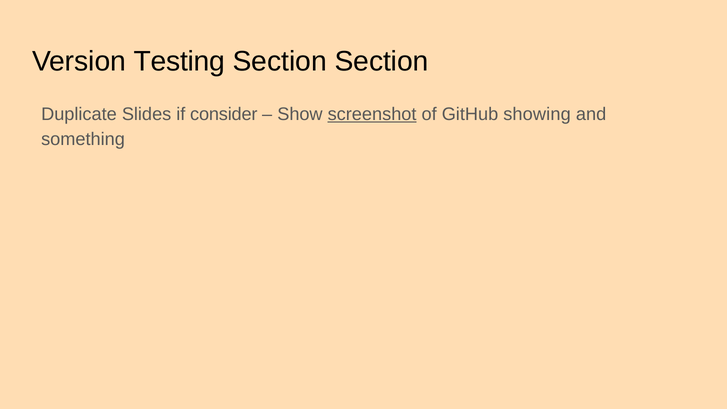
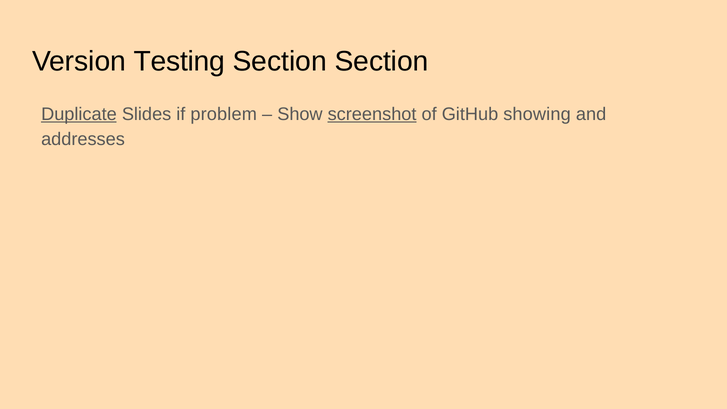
Duplicate underline: none -> present (79, 114)
consider: consider -> problem (224, 114)
something: something -> addresses (83, 139)
